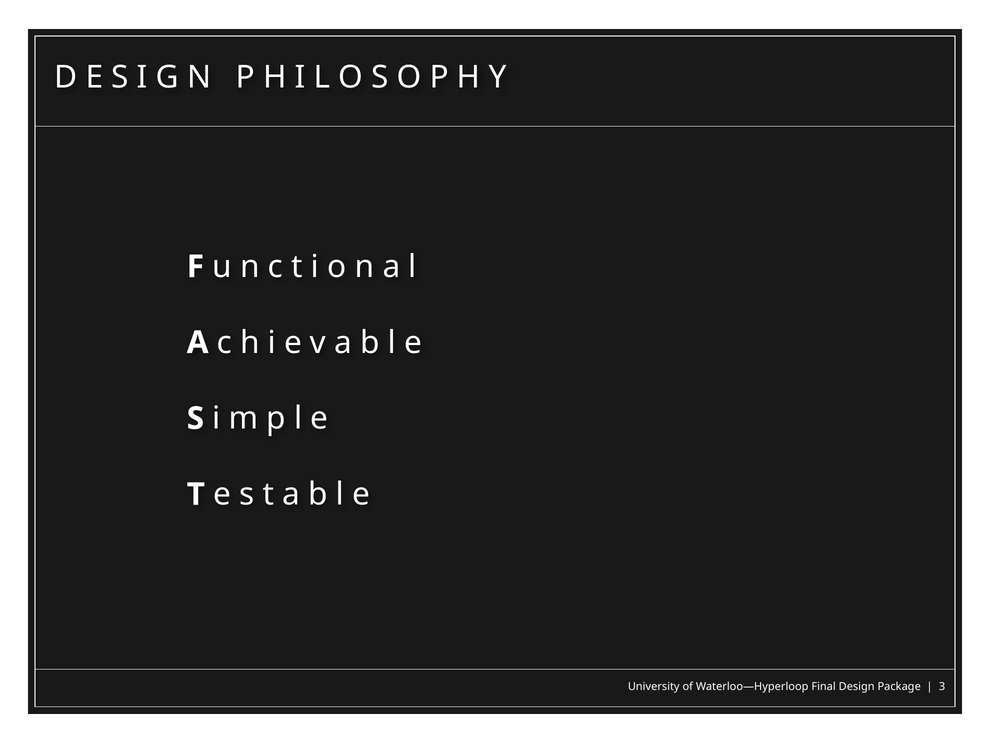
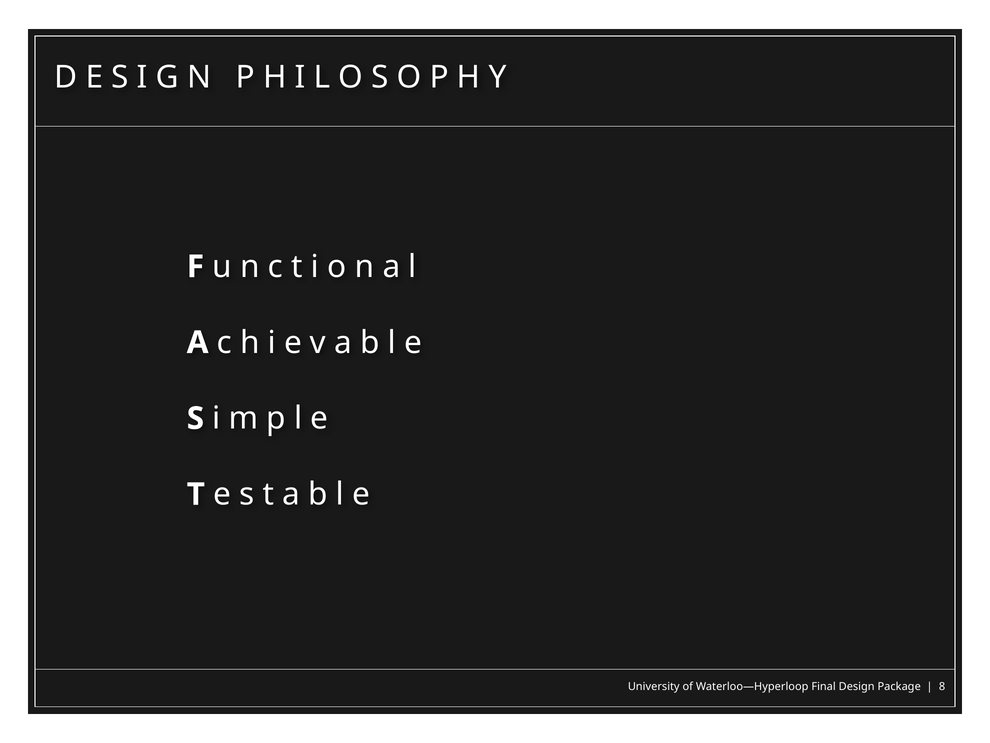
3: 3 -> 8 (942, 686)
